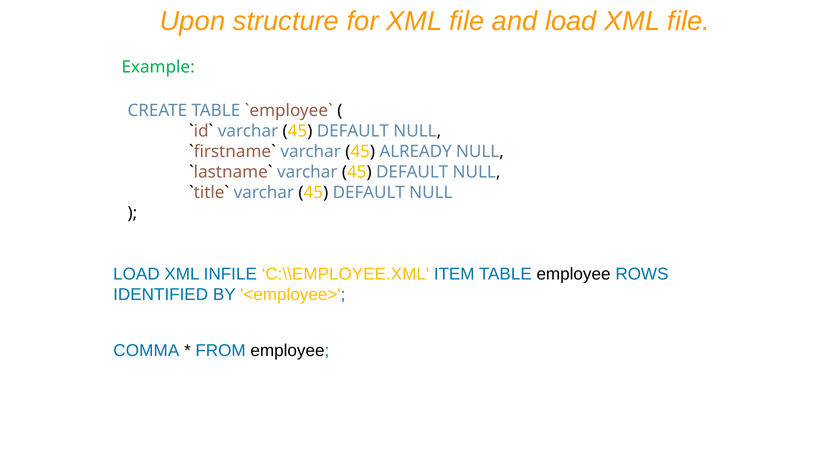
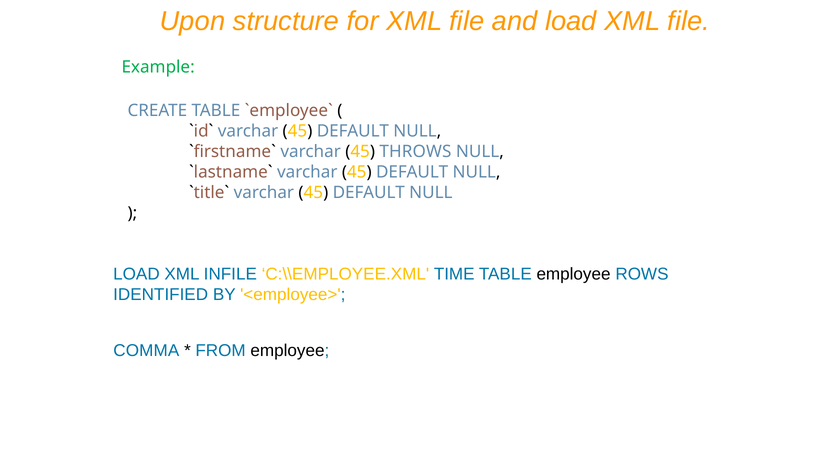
ALREADY: ALREADY -> THROWS (415, 151)
ITEM: ITEM -> TIME (454, 274)
